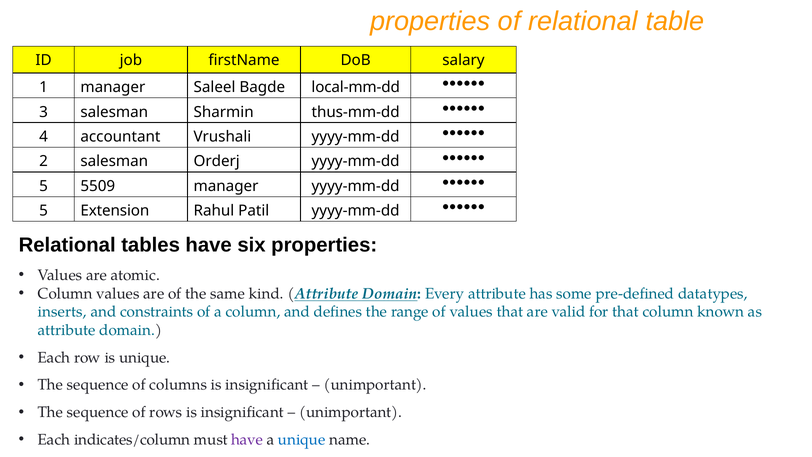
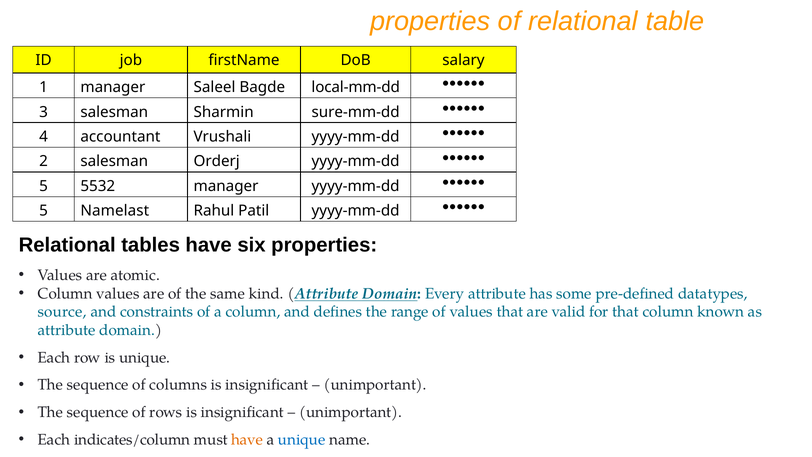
thus-mm-dd: thus-mm-dd -> sure-mm-dd (356, 112)
5509: 5509 -> 5532 (98, 186)
Extension: Extension -> Namelast (115, 211)
inserts: inserts -> source (62, 312)
have colour: purple -> orange (247, 439)
